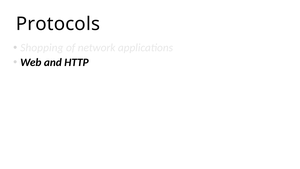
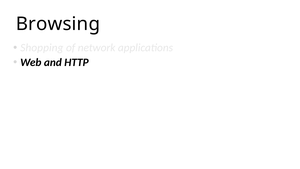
Protocols: Protocols -> Browsing (58, 24)
